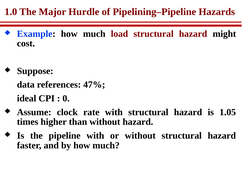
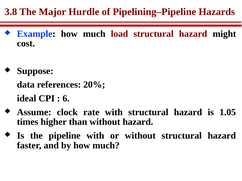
1.0: 1.0 -> 3.8 (11, 12)
47%: 47% -> 20% (94, 85)
0: 0 -> 6 (66, 99)
